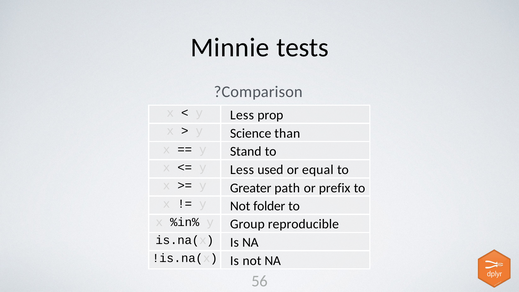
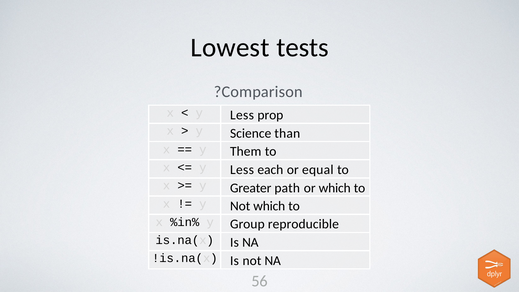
Minnie: Minnie -> Lowest (230, 48)
Stand: Stand -> Them (246, 151)
used: used -> each (270, 170)
or prefix: prefix -> which (335, 188)
Not folder: folder -> which (269, 206)
